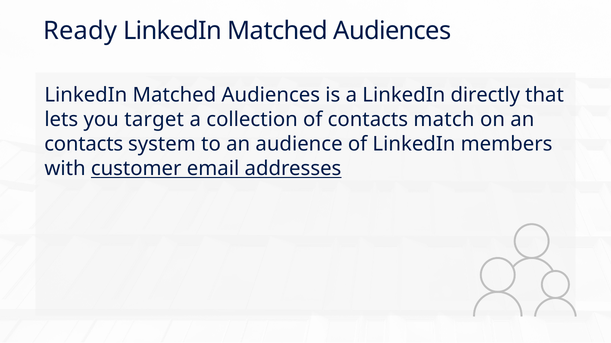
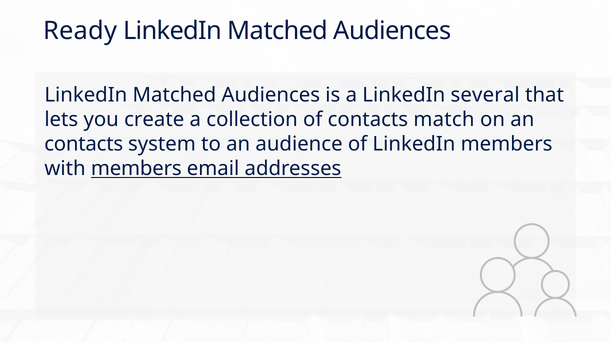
directly: directly -> several (485, 95)
target: target -> create (154, 120)
with customer: customer -> members (136, 169)
